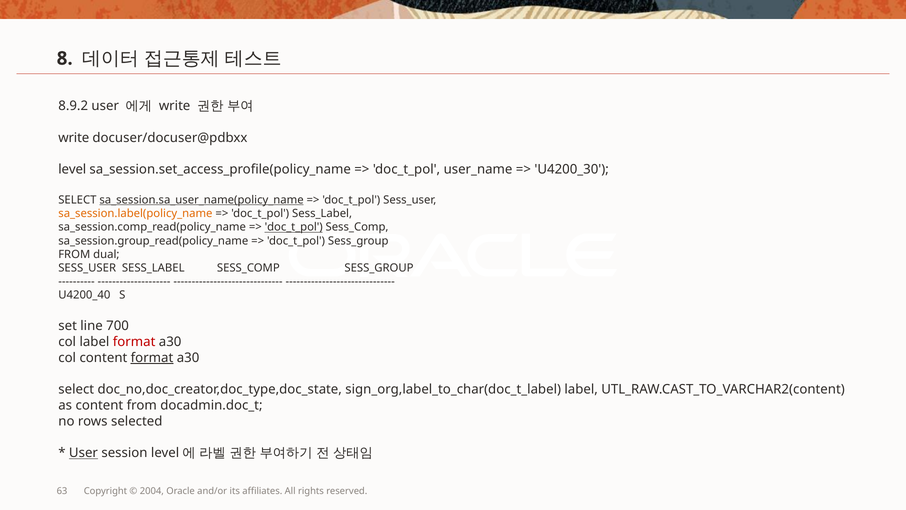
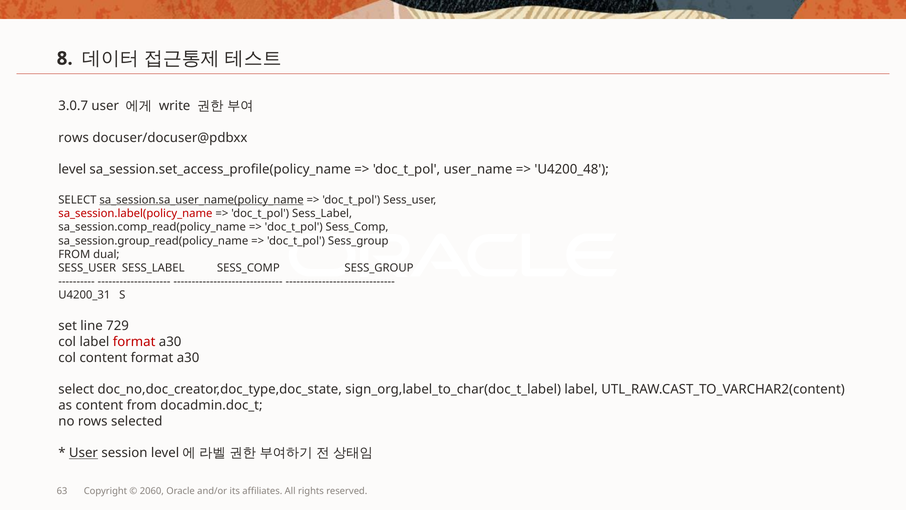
8.9.2: 8.9.2 -> 3.0.7 (73, 106)
write: write -> rows (74, 138)
U4200_30: U4200_30 -> U4200_48 (572, 169)
sa_session.label(policy_name colour: orange -> red (135, 213)
doc_t_pol underline: present -> none (294, 227)
U4200_40: U4200_40 -> U4200_31 (84, 295)
700: 700 -> 729 (118, 326)
format underline: present -> none (152, 357)
2004: 2004 -> 2060 (152, 491)
